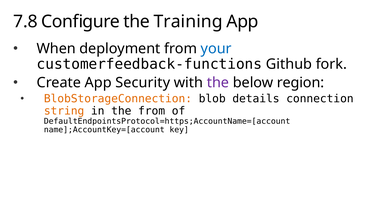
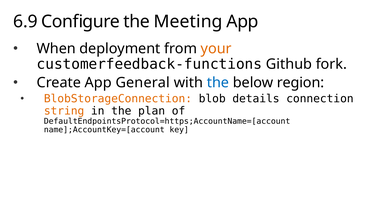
7.8: 7.8 -> 6.9 (25, 22)
Training: Training -> Meeting (188, 22)
your colour: blue -> orange (216, 49)
Security: Security -> General (143, 83)
the colour: purple -> blue (218, 83)
the from: from -> plan (152, 111)
